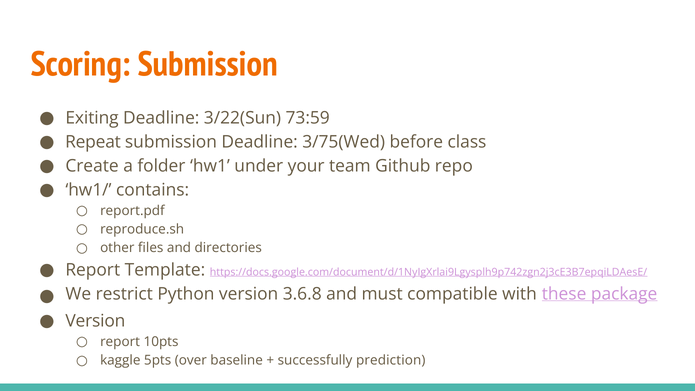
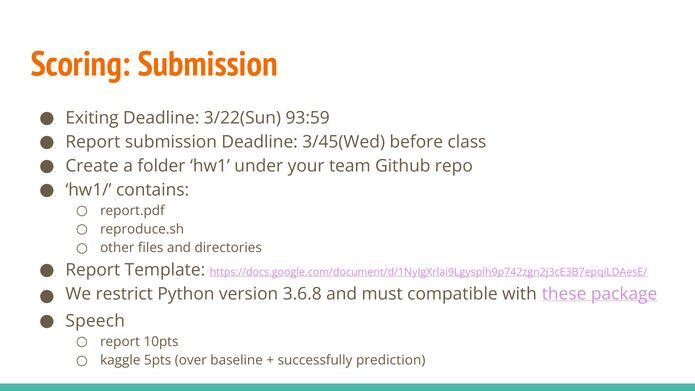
73:59: 73:59 -> 93:59 (308, 118)
Repeat: Repeat -> Report (93, 142)
3/75(Wed: 3/75(Wed -> 3/45(Wed (344, 142)
Version: Version -> Speech (95, 321)
